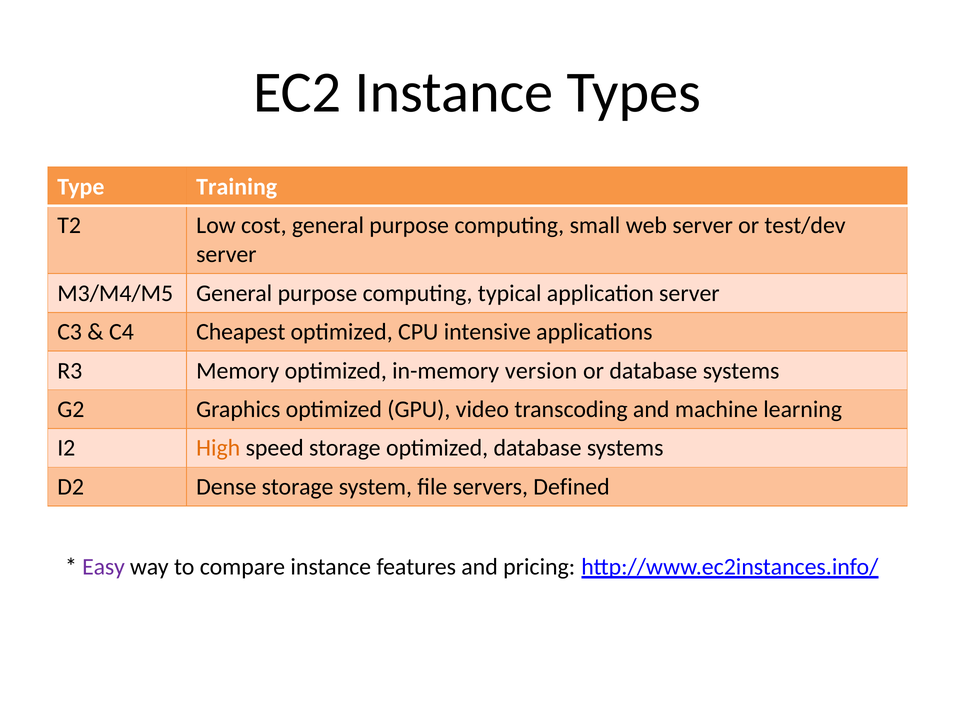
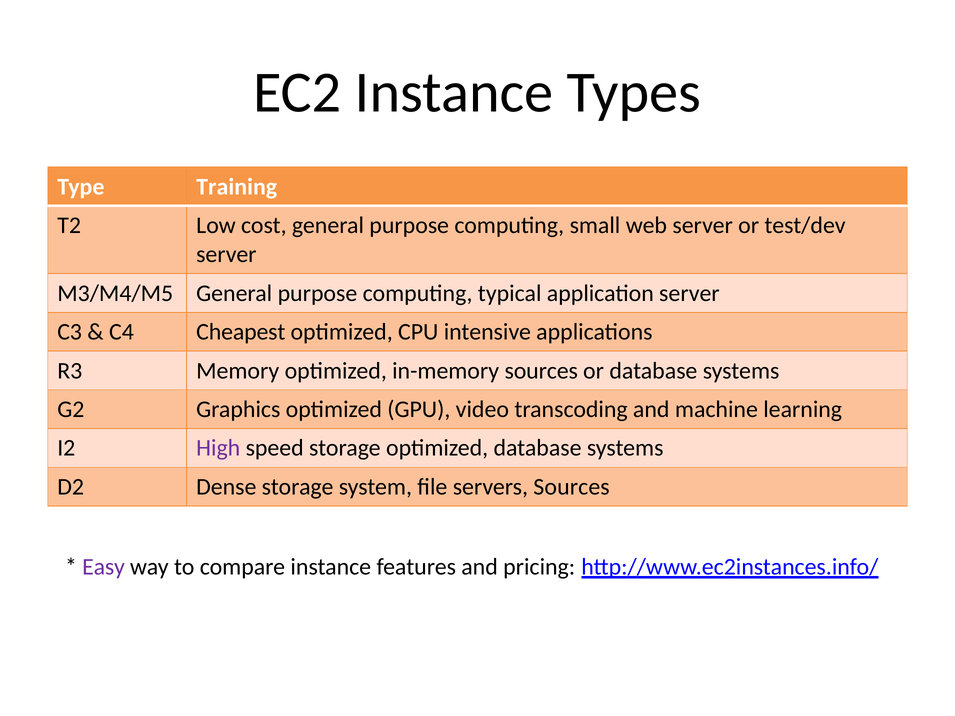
in-memory version: version -> sources (541, 371)
High colour: orange -> purple (218, 448)
servers Defined: Defined -> Sources (572, 487)
